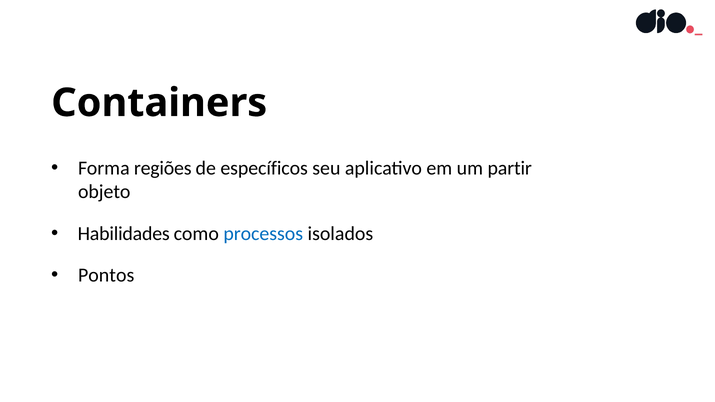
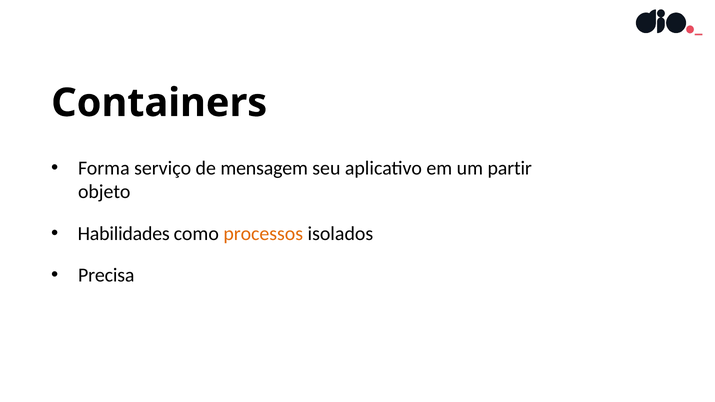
regiões: regiões -> serviço (163, 168)
específicos: específicos -> mensagem (264, 168)
processos colour: blue -> orange (263, 234)
Pontos: Pontos -> Precisa (106, 275)
